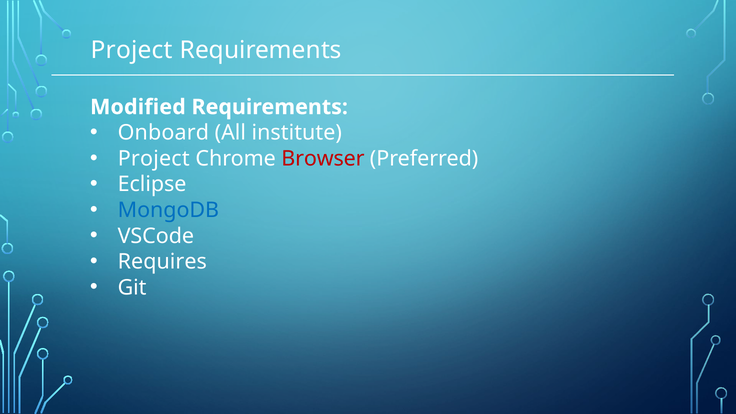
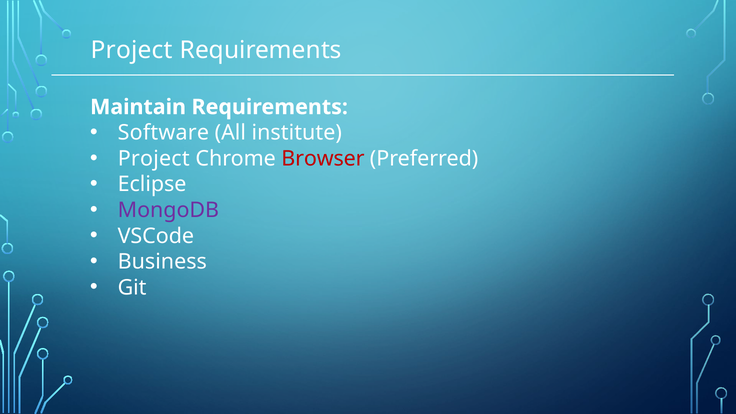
Modified: Modified -> Maintain (138, 107)
Onboard: Onboard -> Software (163, 133)
MongoDB colour: blue -> purple (168, 210)
Requires: Requires -> Business (162, 262)
